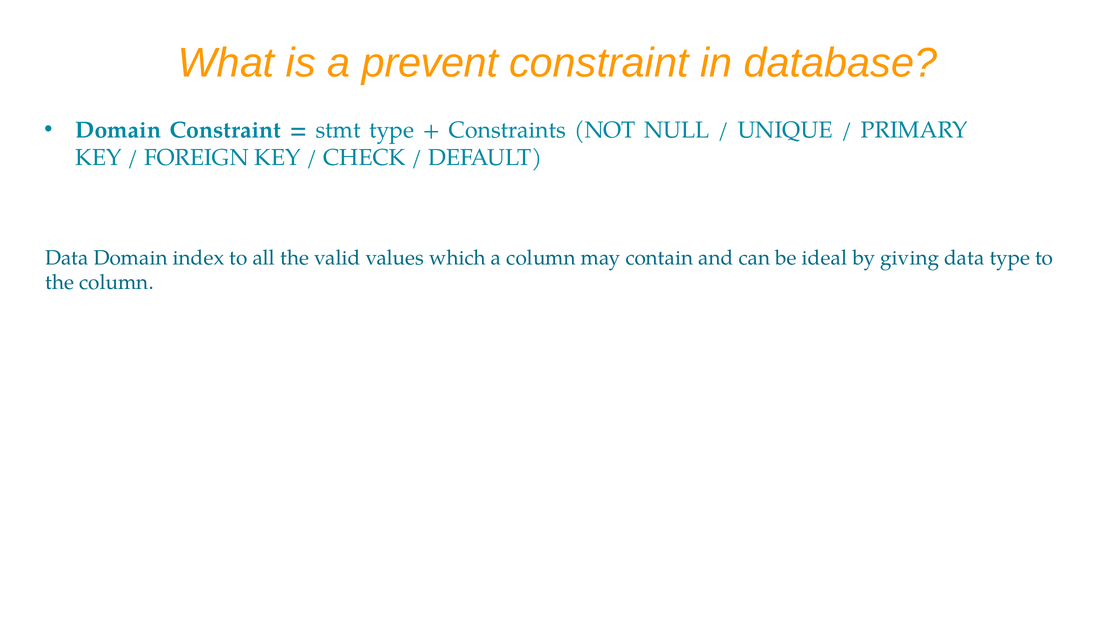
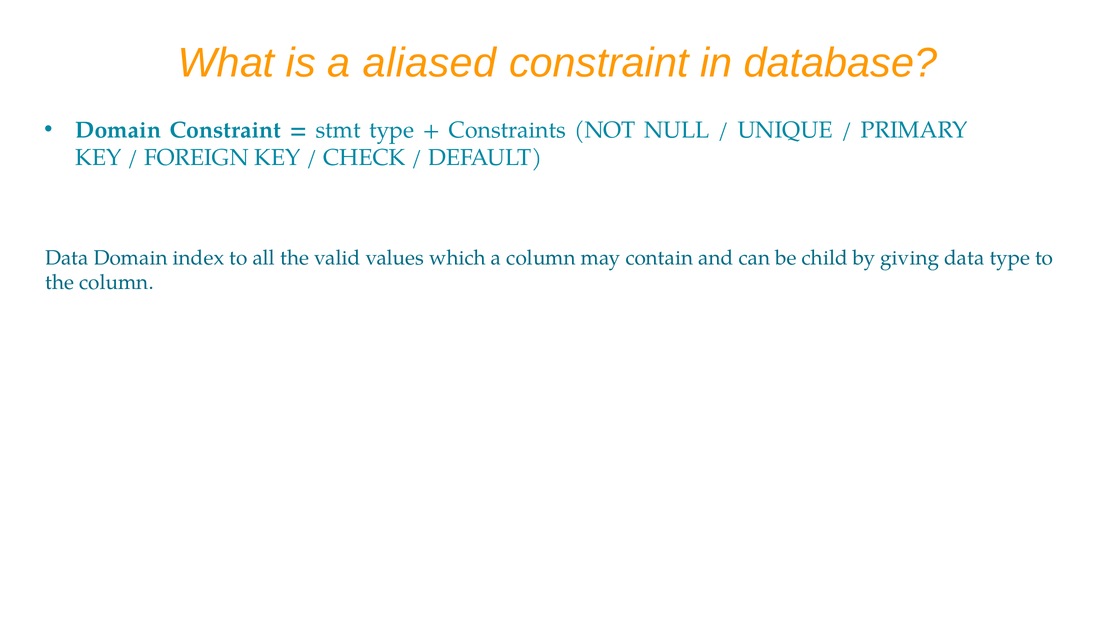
prevent: prevent -> aliased (430, 63)
ideal: ideal -> child (825, 257)
